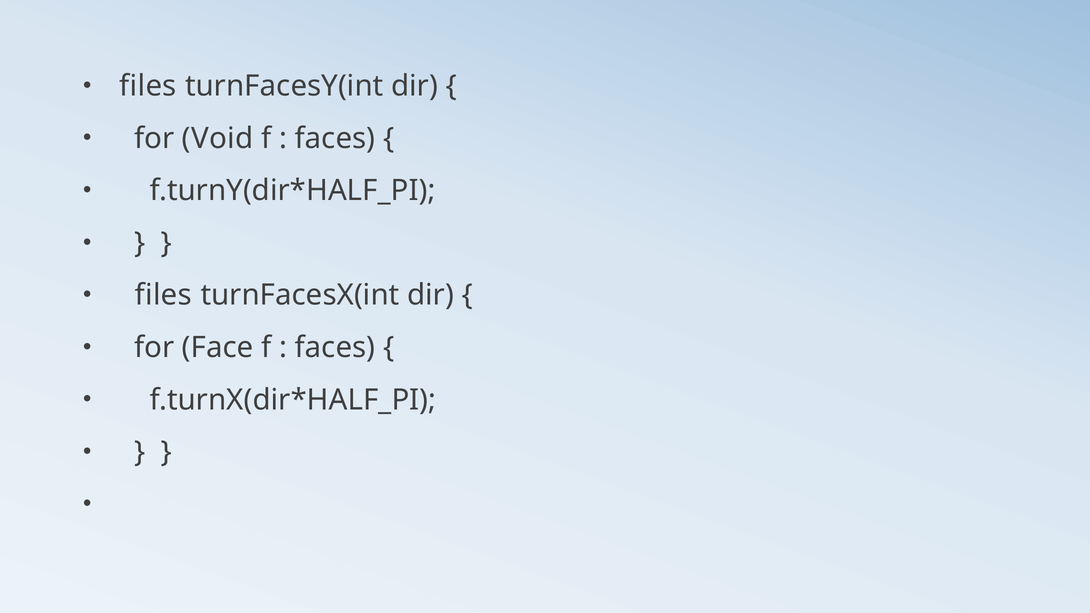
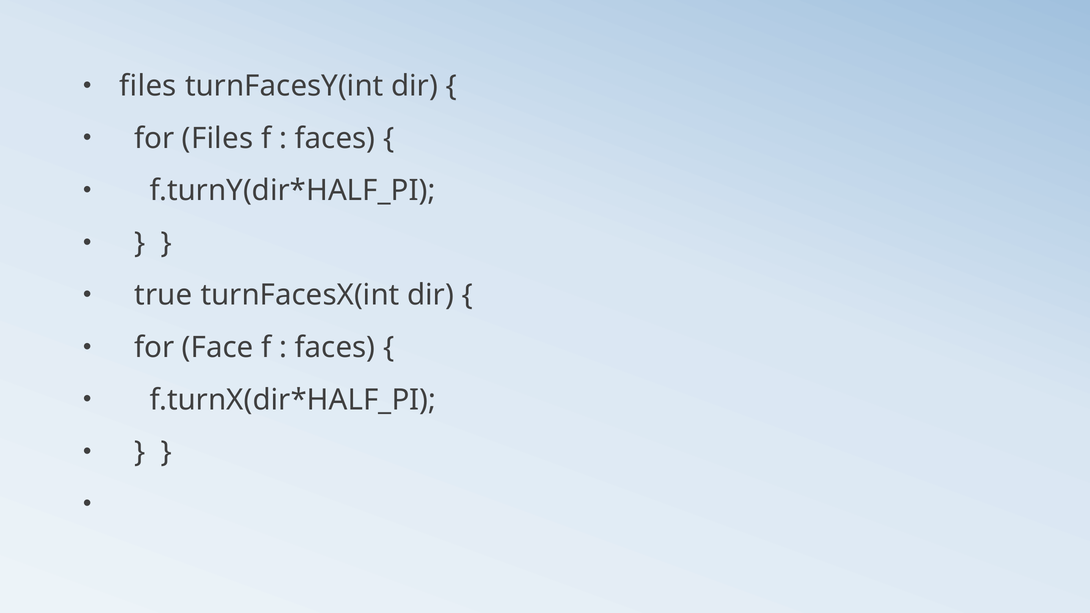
for Void: Void -> Files (218, 138)
files: files -> true (163, 295)
